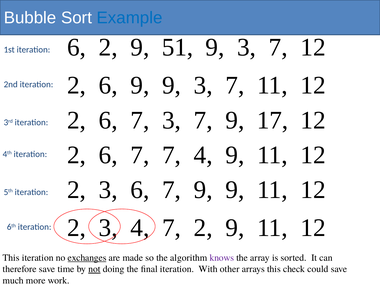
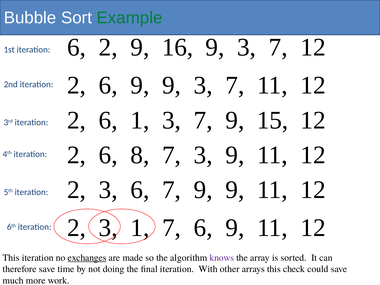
Example colour: blue -> green (130, 18)
51: 51 -> 16 (178, 47)
7: 7 -> 1 (140, 120)
17: 17 -> 15 (273, 120)
7: 7 -> 8 (140, 155)
7 4: 4 -> 3 (203, 155)
3 4: 4 -> 1 (140, 228)
7 2: 2 -> 6 (203, 228)
not underline: present -> none (94, 269)
